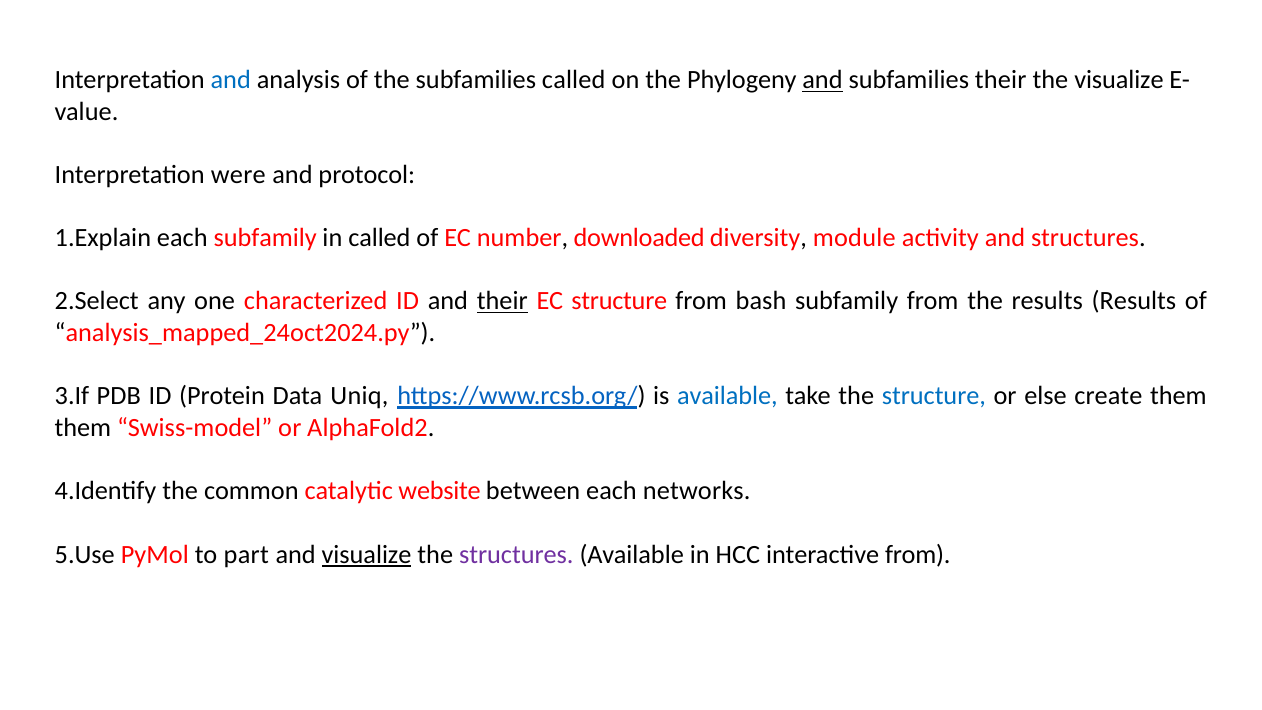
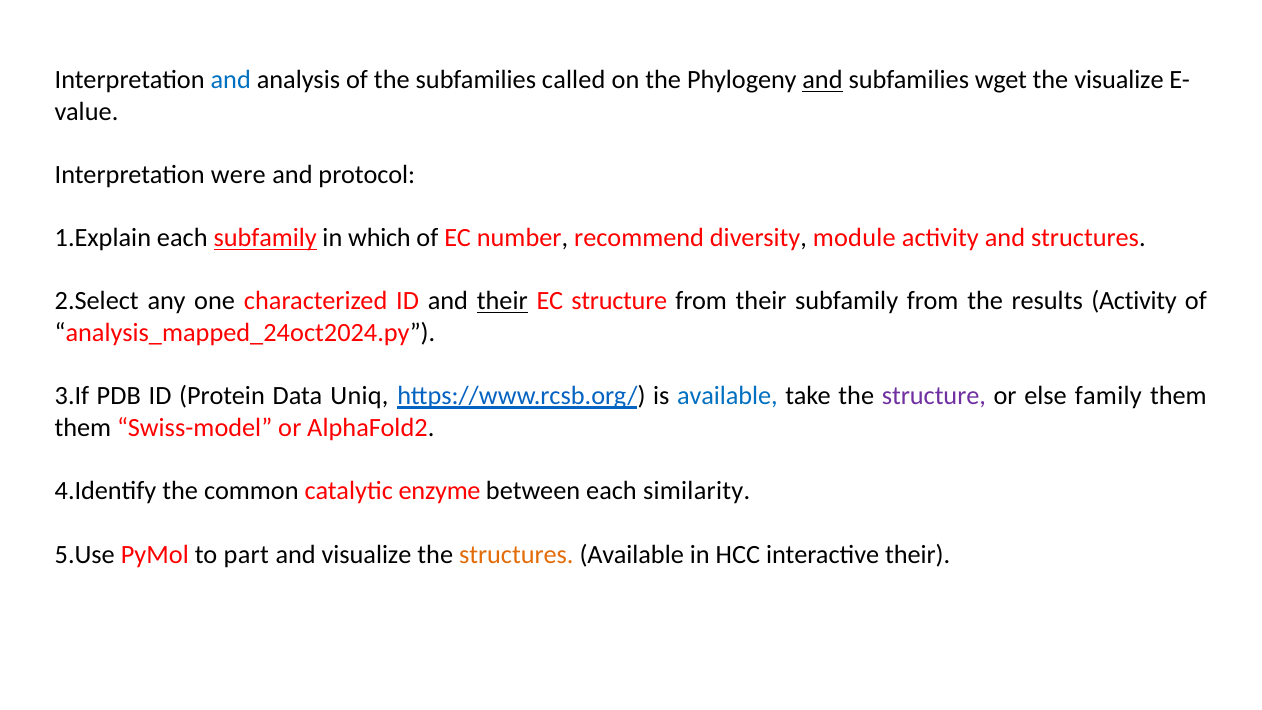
subfamilies their: their -> wget (1001, 80)
subfamily underline: none -> present (265, 238)
in called: called -> which (379, 238)
downloaded: downloaded -> recommend (639, 238)
from bash: bash -> their (761, 301)
results Results: Results -> Activity (1134, 301)
structure colour: blue -> purple (934, 396)
create: create -> family (1108, 396)
website: website -> enzyme (440, 491)
networks: networks -> similarity (697, 491)
visualize underline: present -> none (367, 554)
structures colour: purple -> orange (516, 554)
interactive from: from -> their (918, 554)
